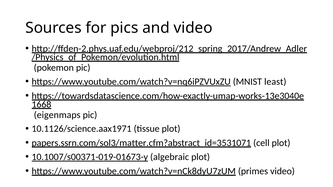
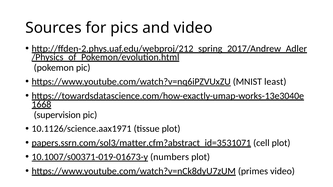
eigenmaps: eigenmaps -> supervision (57, 115)
algebraic: algebraic -> numbers (170, 157)
